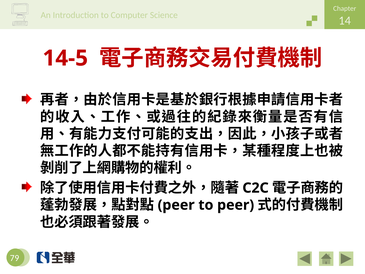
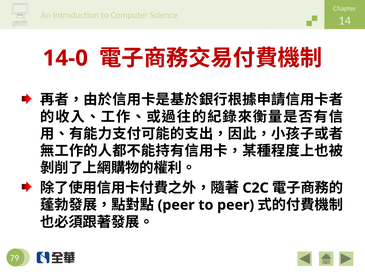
14-5: 14-5 -> 14-0 (65, 58)
